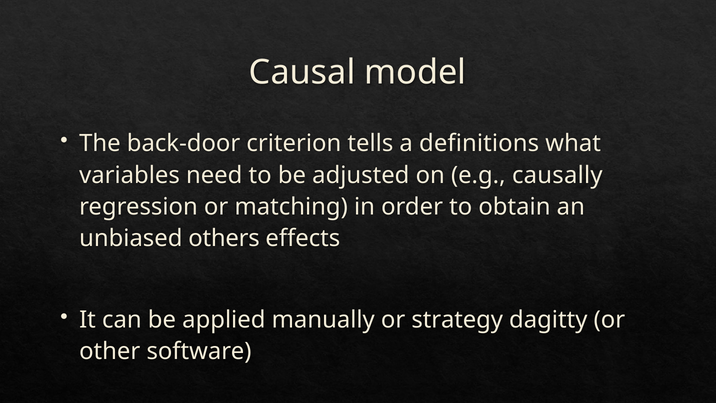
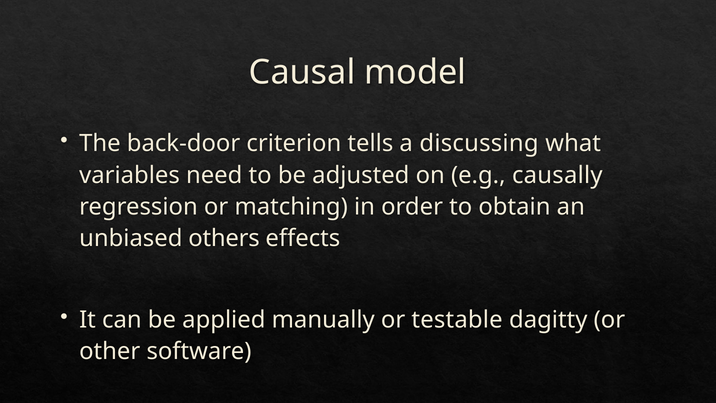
definitions: definitions -> discussing (479, 143)
strategy: strategy -> testable (457, 320)
